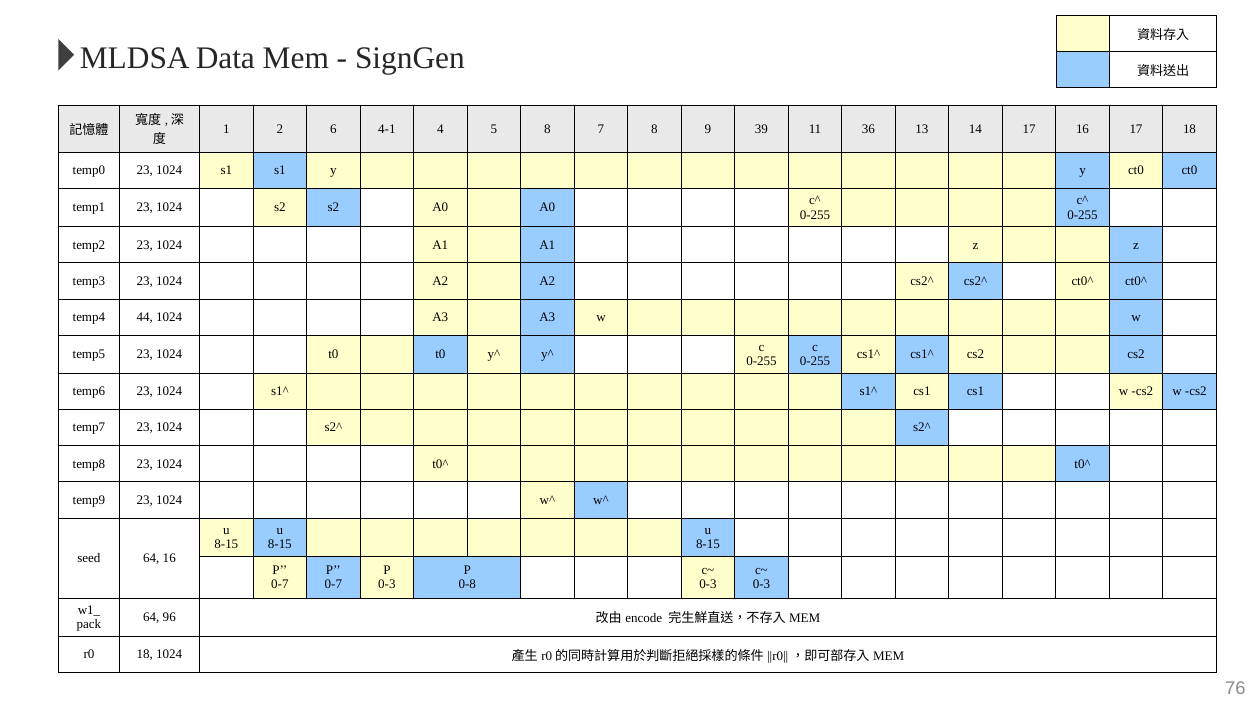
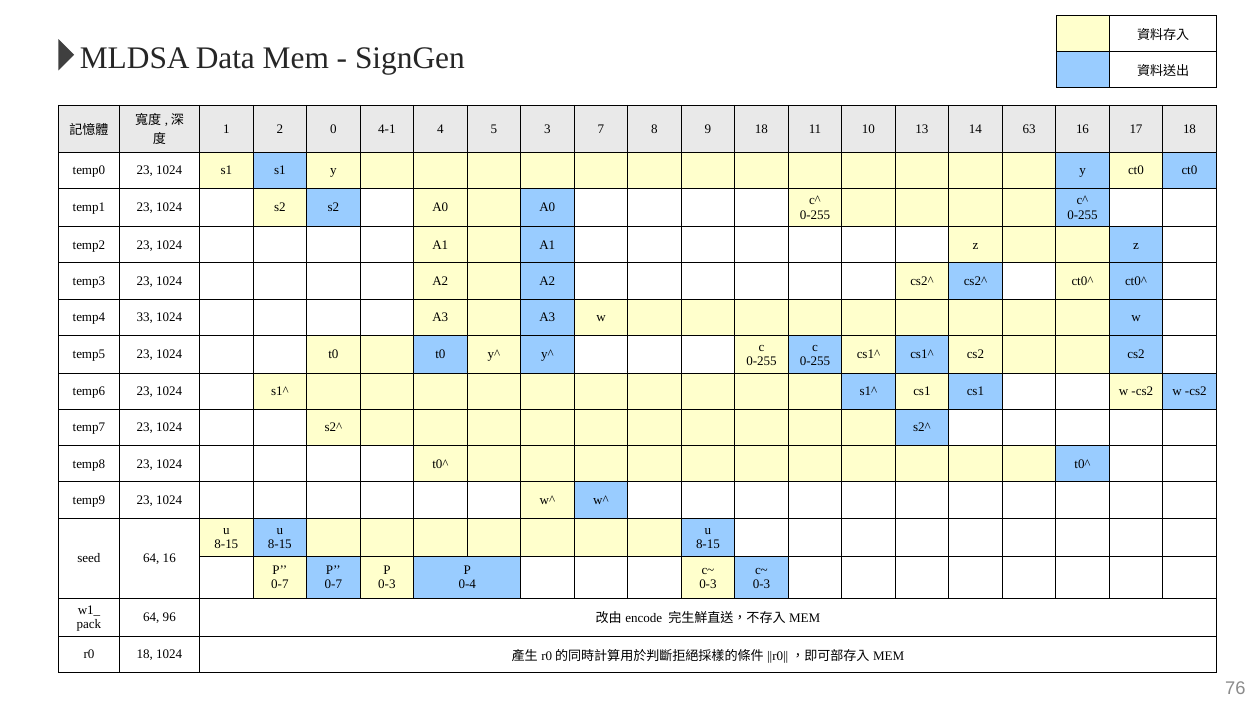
6: 6 -> 0 (333, 129)
5 8: 8 -> 3 (547, 129)
9 39: 39 -> 18 (761, 129)
36: 36 -> 10 (868, 129)
14 17: 17 -> 63 (1029, 129)
44: 44 -> 33 (145, 317)
0-8: 0-8 -> 0-4 (467, 584)
